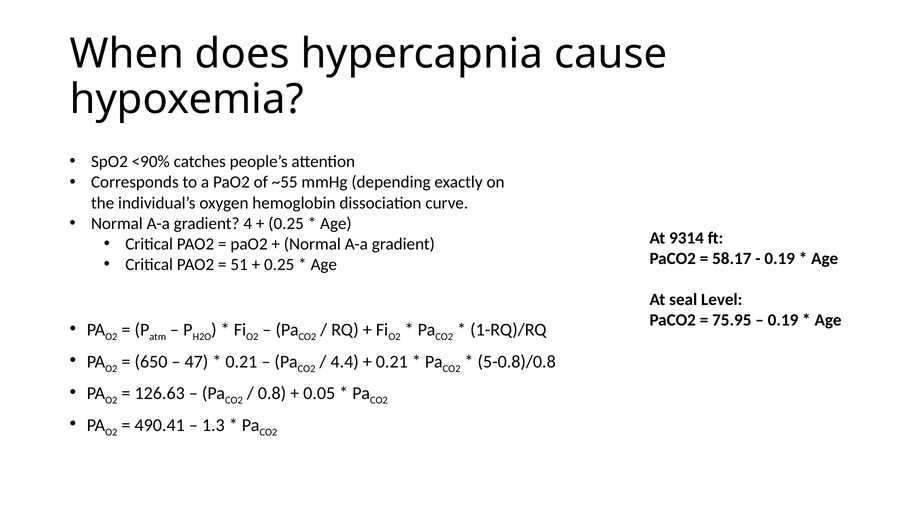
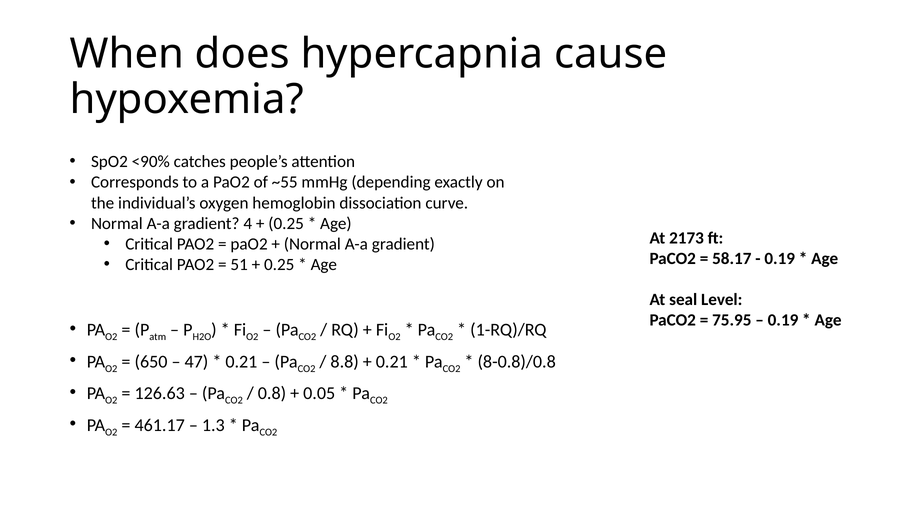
9314: 9314 -> 2173 (687, 238)
4.4: 4.4 -> 8.8 (345, 362)
5-0.8)/0.8: 5-0.8)/0.8 -> 8-0.8)/0.8 (517, 362)
490.41: 490.41 -> 461.17 (160, 425)
